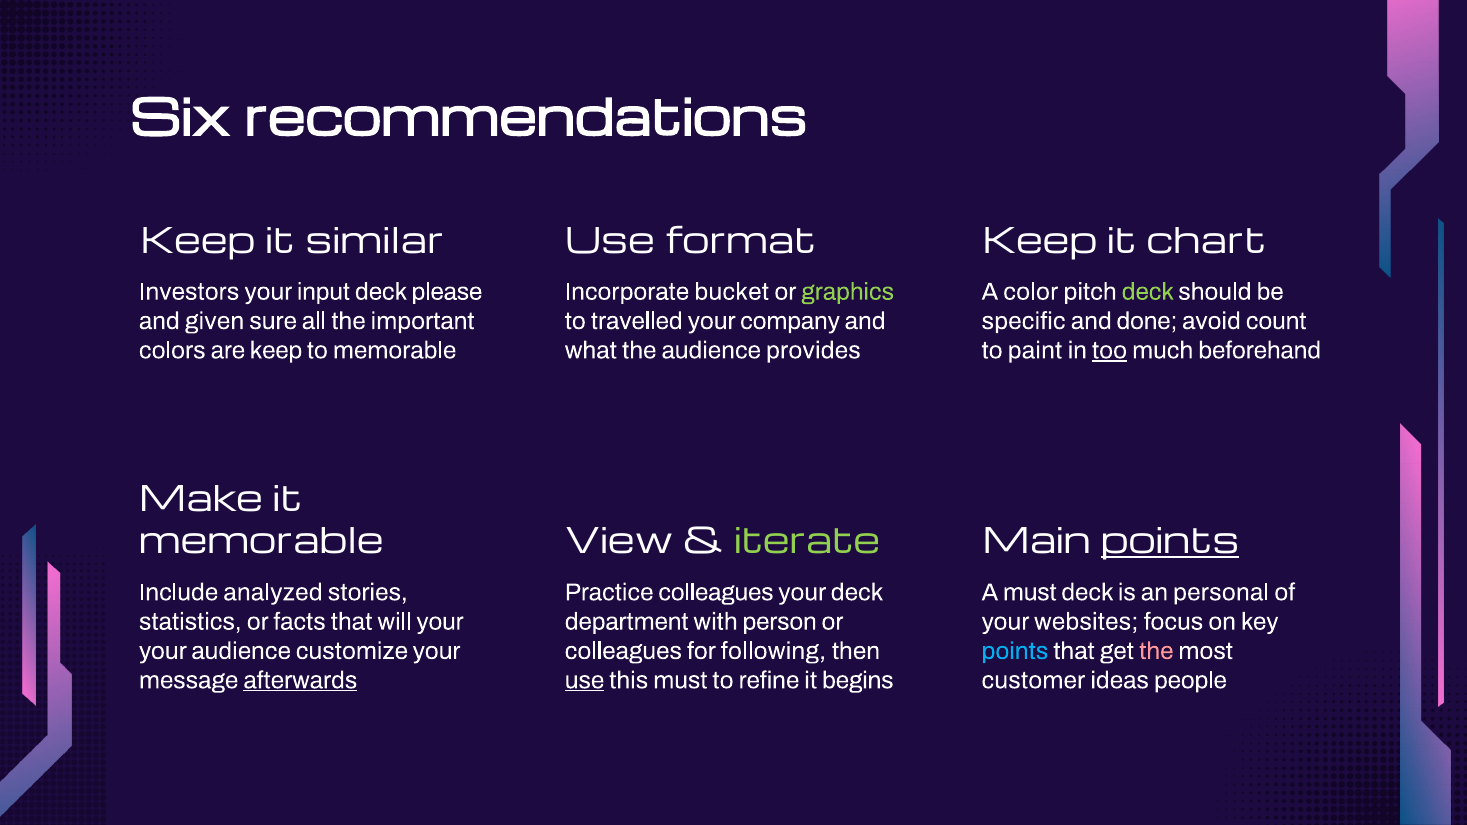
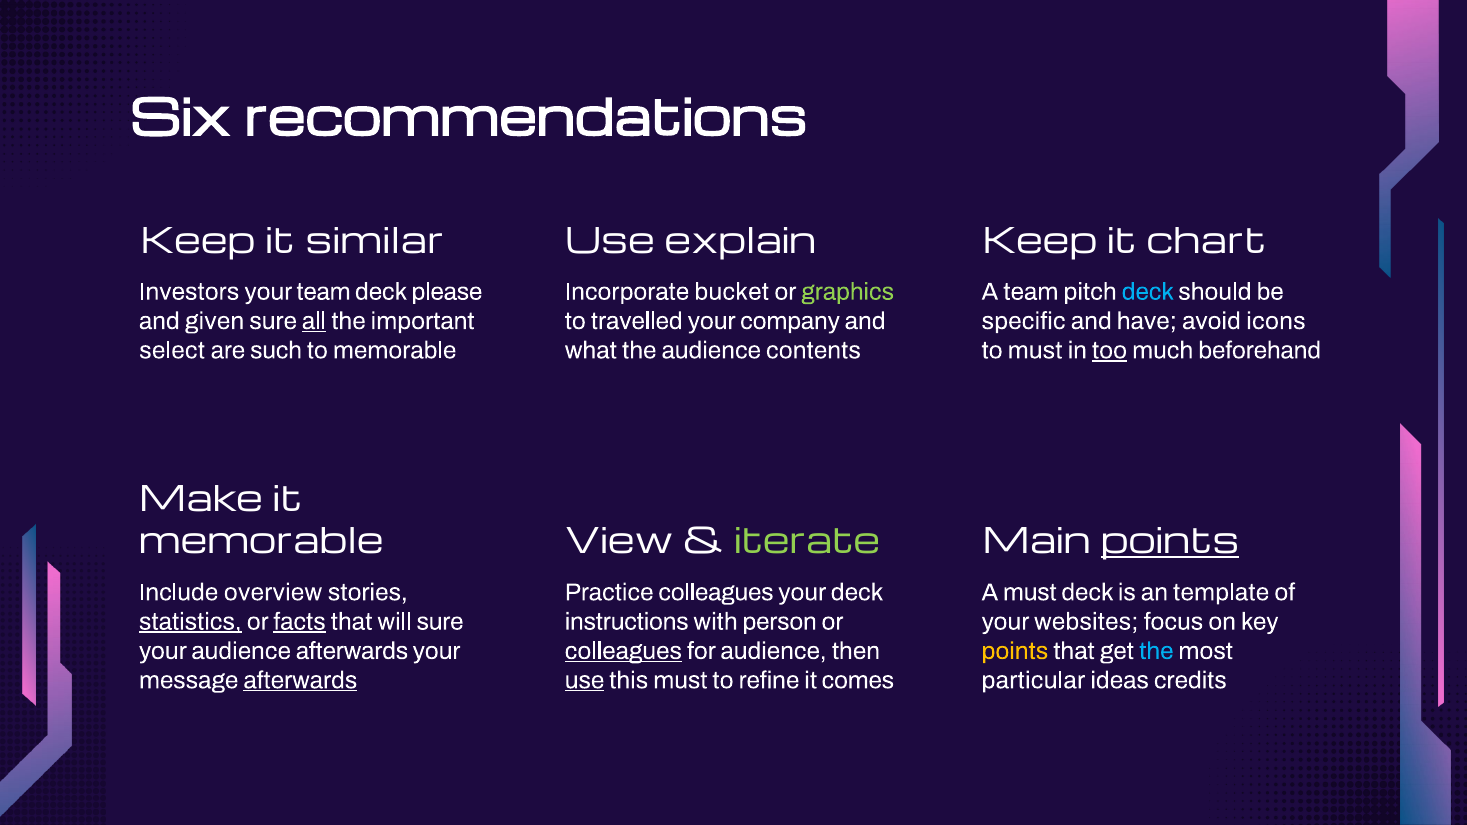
format: format -> explain (740, 242)
your input: input -> team (323, 292)
A color: color -> team (1031, 292)
deck colour: light green -> light blue (1148, 292)
all underline: none -> present (314, 321)
done: done -> have (1147, 321)
count: count -> icons (1276, 321)
colors: colors -> select (172, 350)
are keep: keep -> such (276, 350)
provides: provides -> contents (813, 350)
to paint: paint -> must (1035, 350)
analyzed: analyzed -> overview (273, 592)
personal: personal -> template (1221, 592)
statistics underline: none -> present (190, 622)
facts underline: none -> present (300, 622)
will your: your -> sure (440, 622)
department: department -> instructions (627, 622)
audience customize: customize -> afterwards (352, 651)
colleagues underline: none -> present (623, 651)
for following: following -> audience (774, 651)
points colour: light blue -> yellow (1015, 651)
the colour: pink -> light blue (1156, 651)
begins: begins -> comes (858, 680)
customer: customer -> particular (1033, 680)
people: people -> credits (1190, 680)
